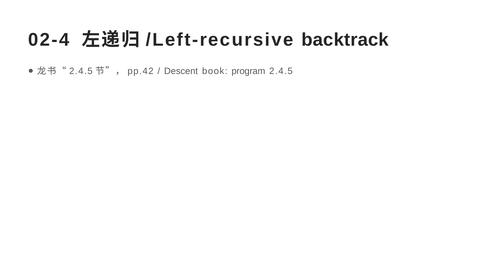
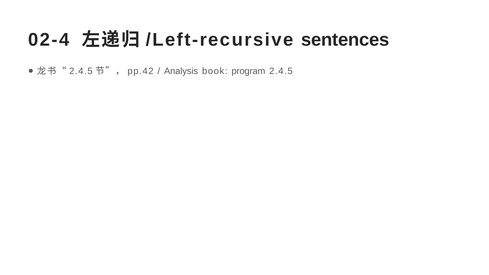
backtrack: backtrack -> sentences (345, 40)
Descent: Descent -> Analysis (181, 71)
